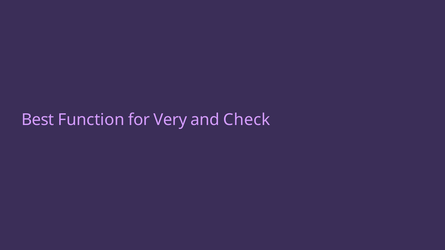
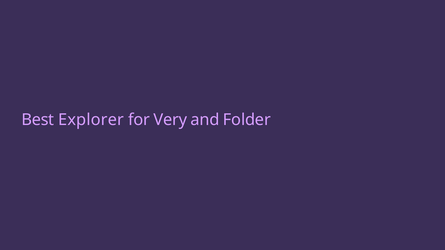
Function: Function -> Explorer (91, 120)
Check: Check -> Folder (247, 120)
